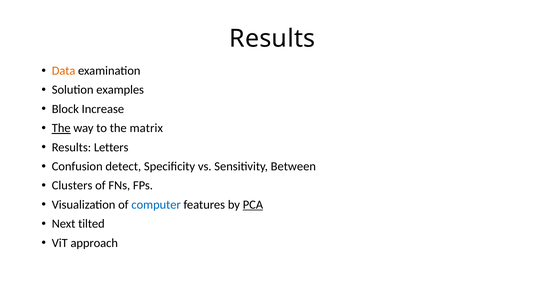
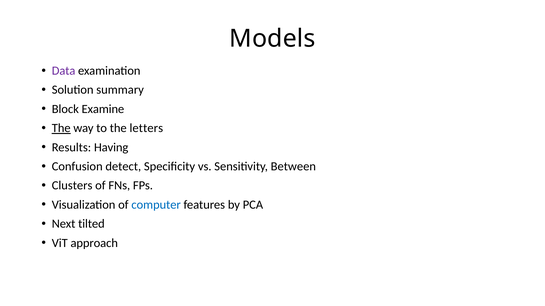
Results: Results -> Models (272, 39)
Data colour: orange -> purple (64, 71)
examples: examples -> summary (120, 90)
Increase: Increase -> Examine (103, 109)
matrix: matrix -> letters (146, 128)
Letters: Letters -> Having (111, 148)
PCA underline: present -> none (253, 205)
